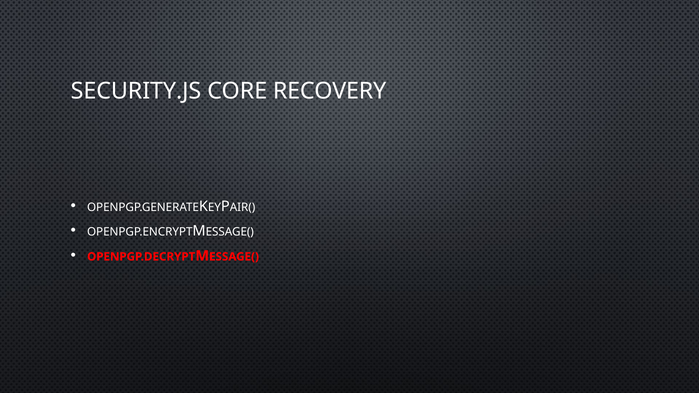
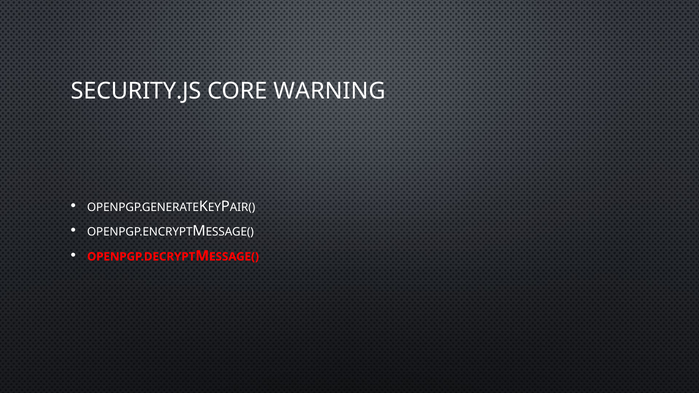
RECOVERY: RECOVERY -> WARNING (329, 91)
